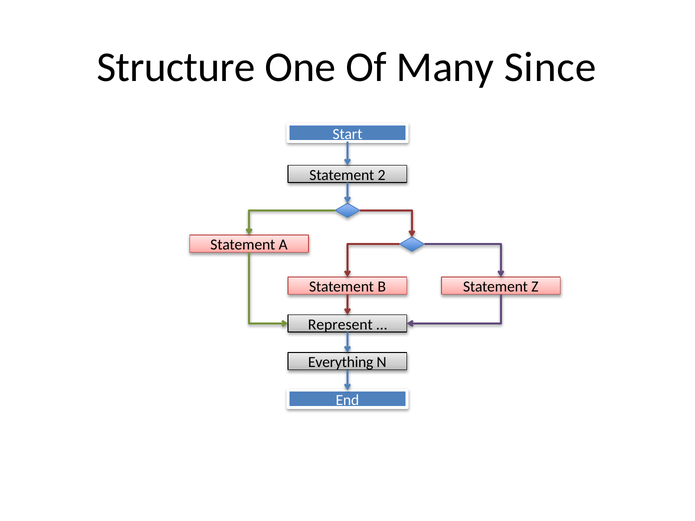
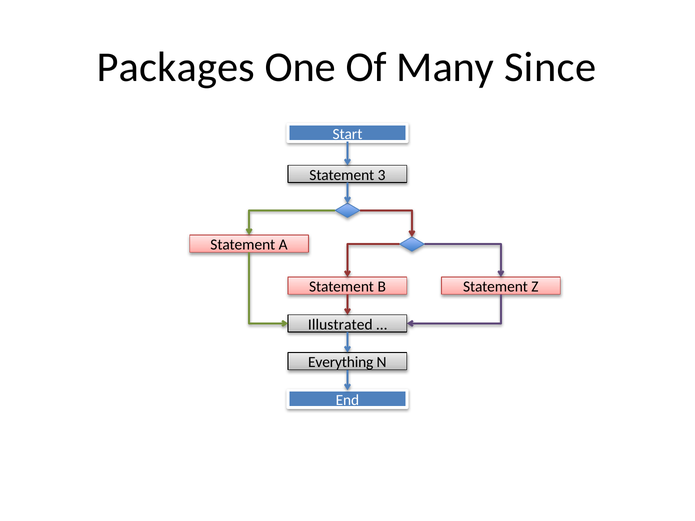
Structure: Structure -> Packages (176, 67)
2: 2 -> 3 (382, 175)
Represent: Represent -> Illustrated (340, 325)
